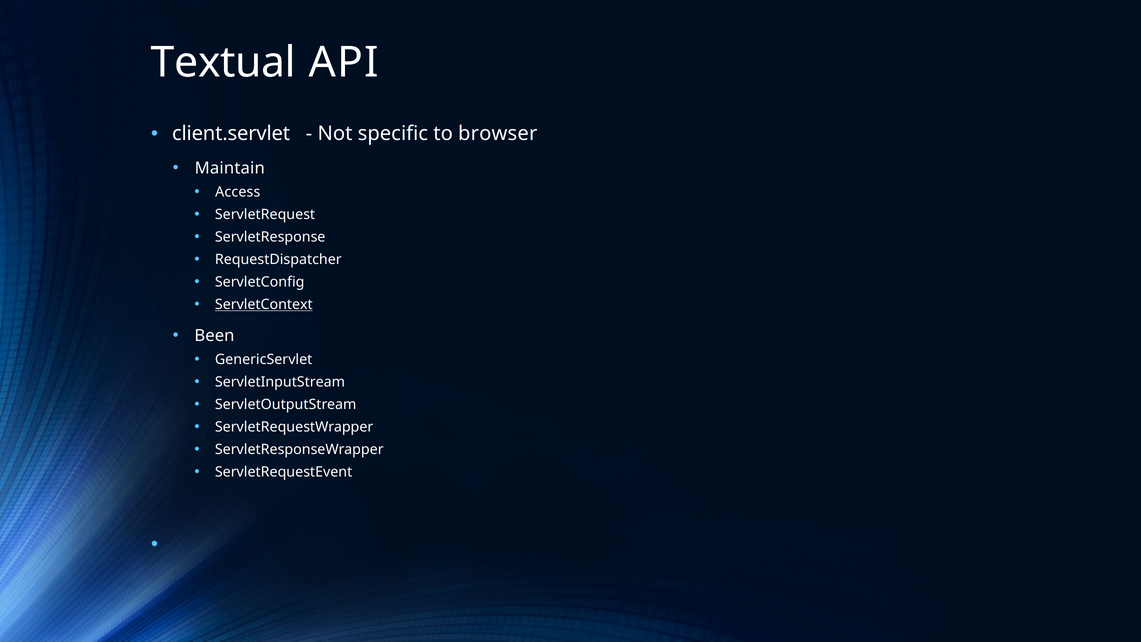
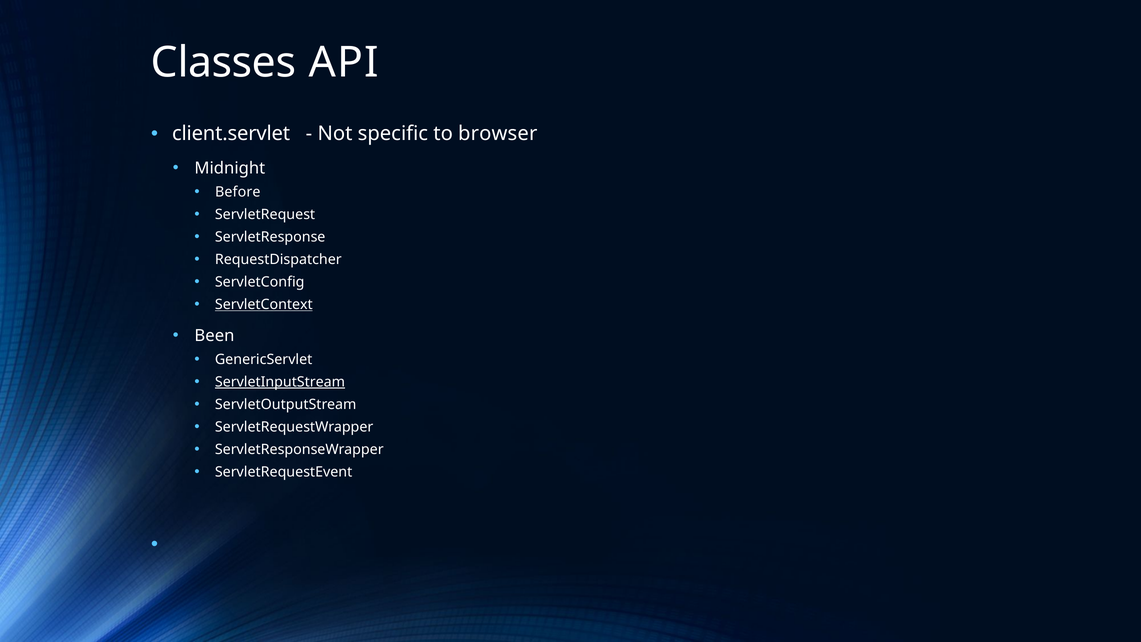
Textual: Textual -> Classes (223, 63)
Maintain: Maintain -> Midnight (230, 168)
Access: Access -> Before (238, 192)
ServletInputStream underline: none -> present (280, 382)
